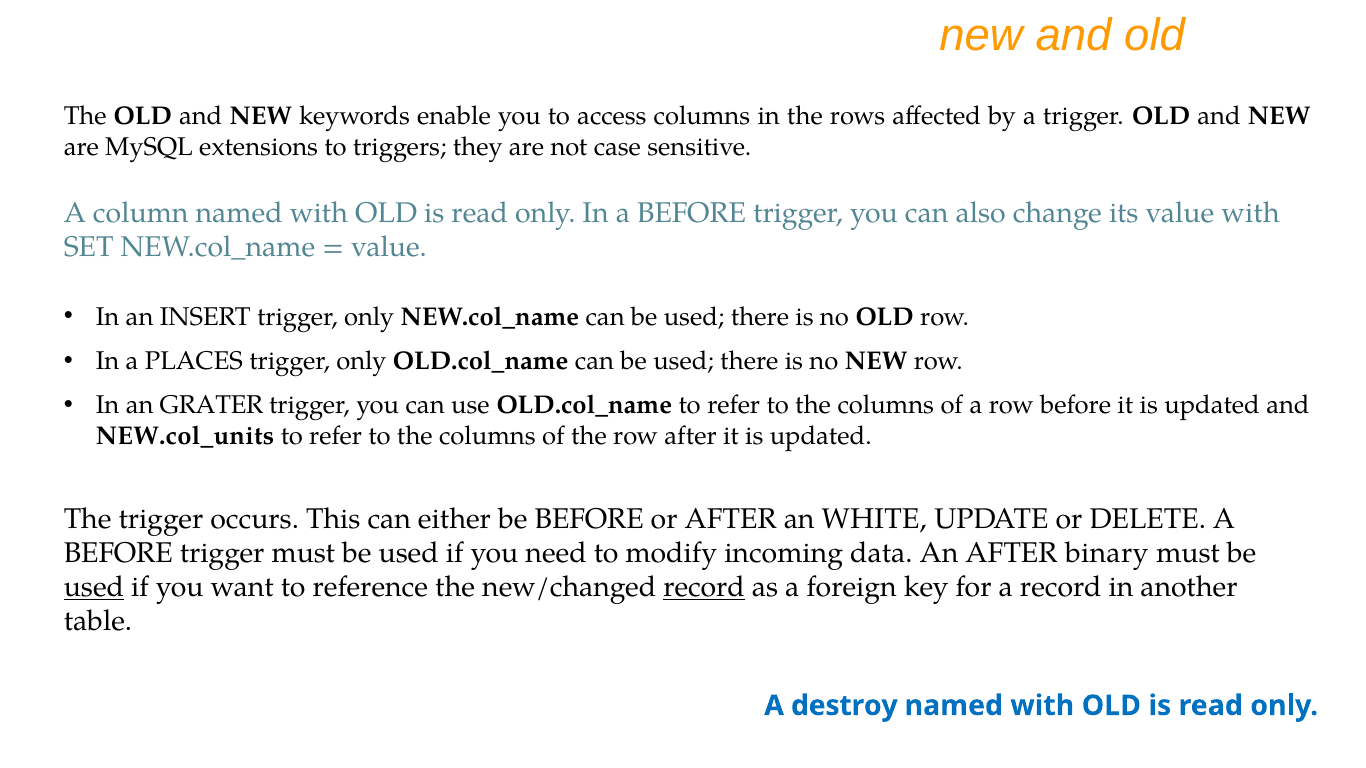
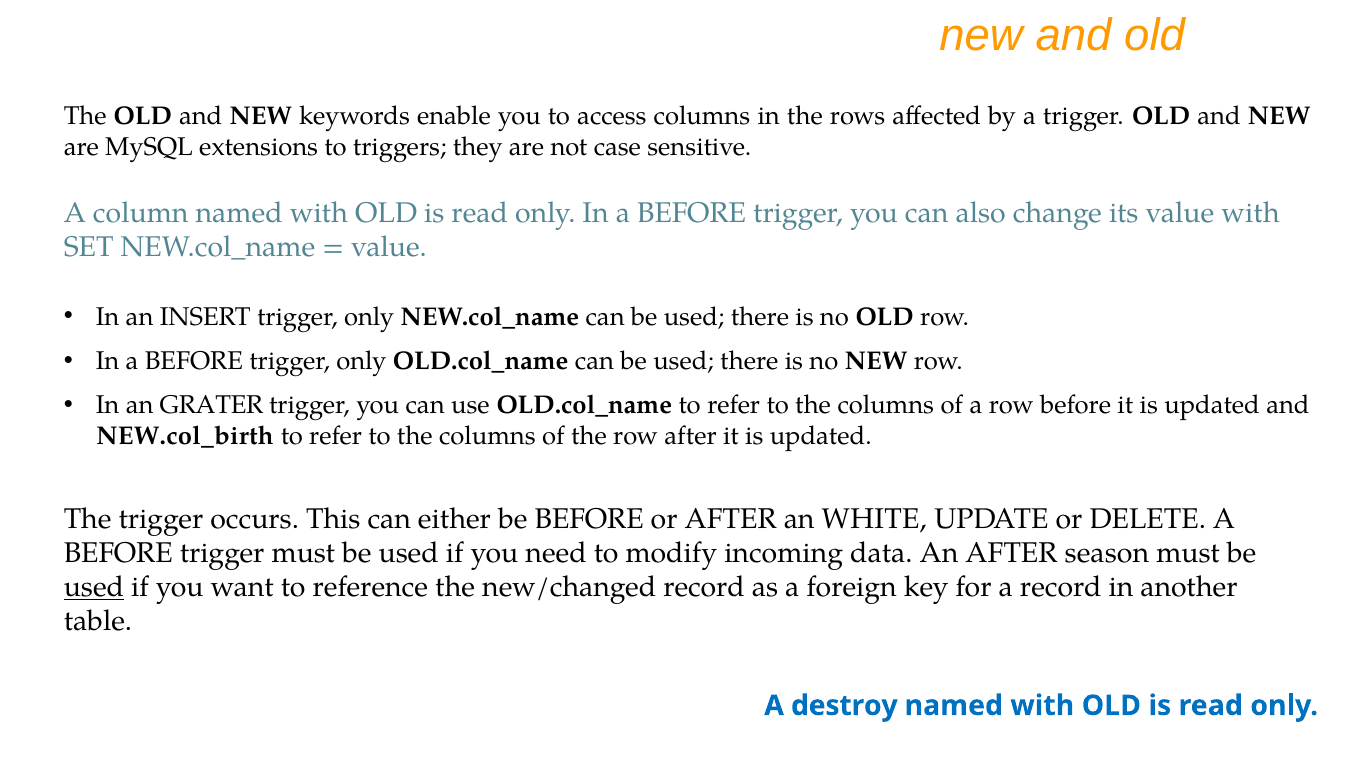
PLACES: PLACES -> BEFORE (194, 361)
NEW.col_units: NEW.col_units -> NEW.col_birth (185, 436)
binary: binary -> season (1107, 553)
record underline: present -> none (704, 588)
